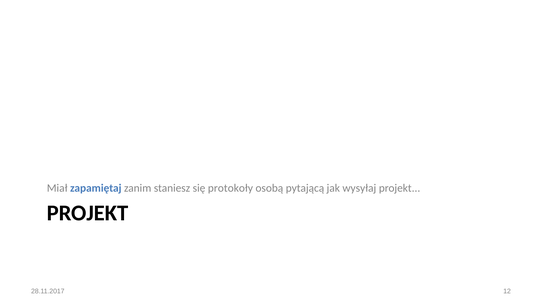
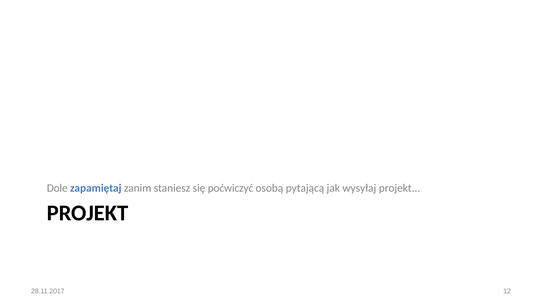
Miał: Miał -> Dole (57, 188)
protokoły: protokoły -> poćwiczyć (231, 188)
